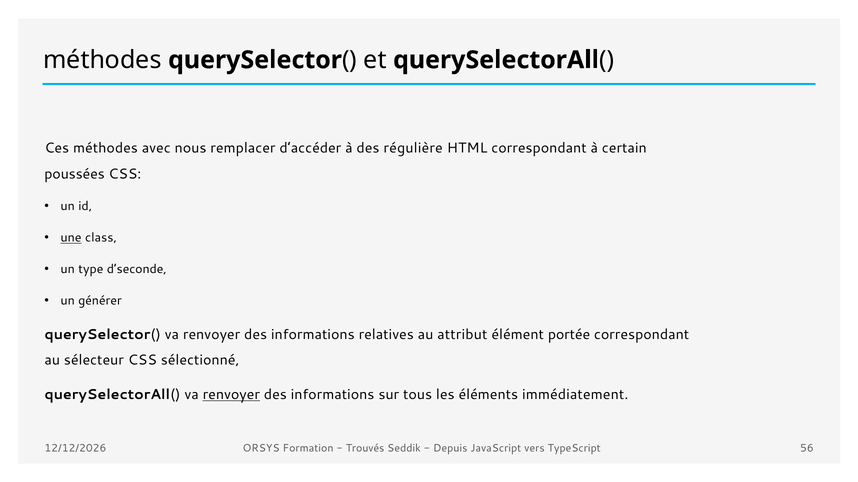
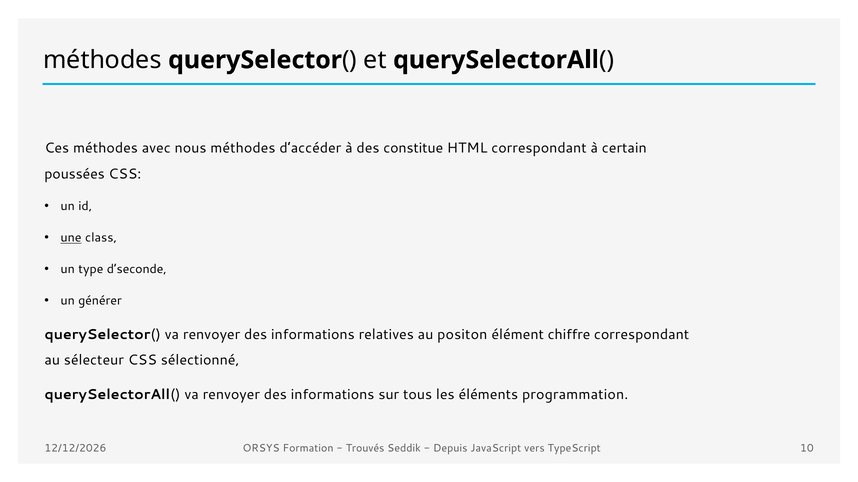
nous remplacer: remplacer -> méthodes (243, 148)
régulière: régulière -> constitue (413, 148)
attribut: attribut -> positon (462, 335)
portée: portée -> chiffre (569, 335)
renvoyer underline: present -> none (231, 395)
immédiatement: immédiatement -> programmation (575, 395)
56: 56 -> 10 (807, 449)
